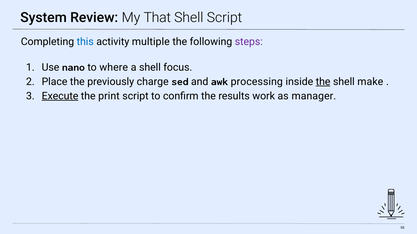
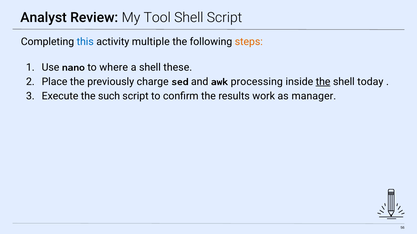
System: System -> Analyst (44, 18)
That: That -> Tool (157, 18)
steps colour: purple -> orange (249, 42)
focus: focus -> these (178, 67)
make: make -> today (370, 82)
Execute underline: present -> none (60, 96)
print: print -> such (109, 96)
